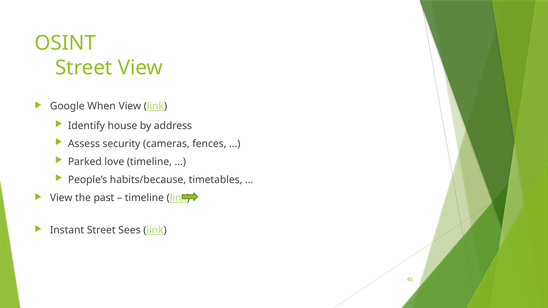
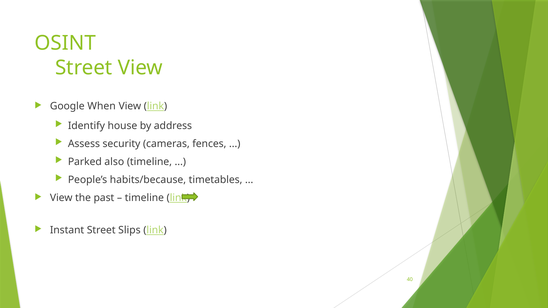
love: love -> also (114, 162)
Sees: Sees -> Slips (129, 230)
